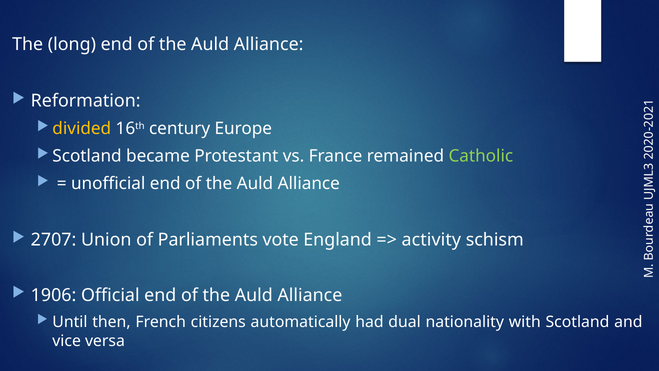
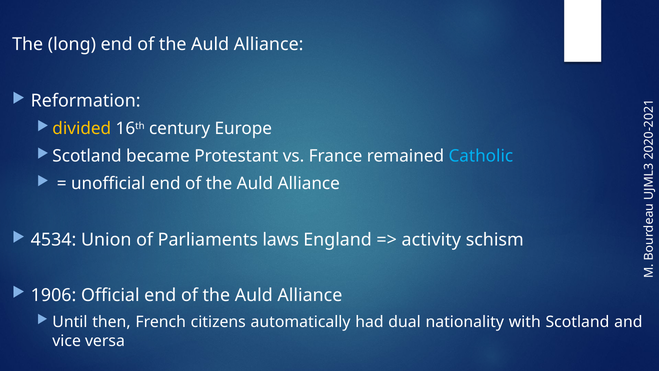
Catholic colour: light green -> light blue (481, 156)
2707: 2707 -> 4534 (54, 240)
vote: vote -> laws (281, 240)
